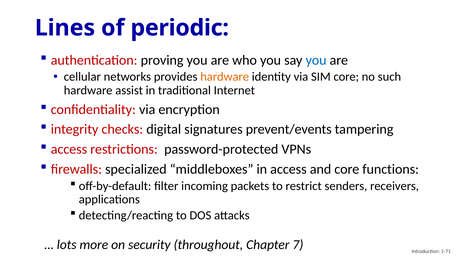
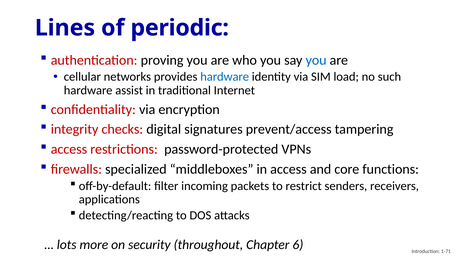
hardware colour: orange -> blue (225, 77)
SIM core: core -> load (346, 77)
prevent/events: prevent/events -> prevent/access (289, 130)
7: 7 -> 6 (298, 245)
